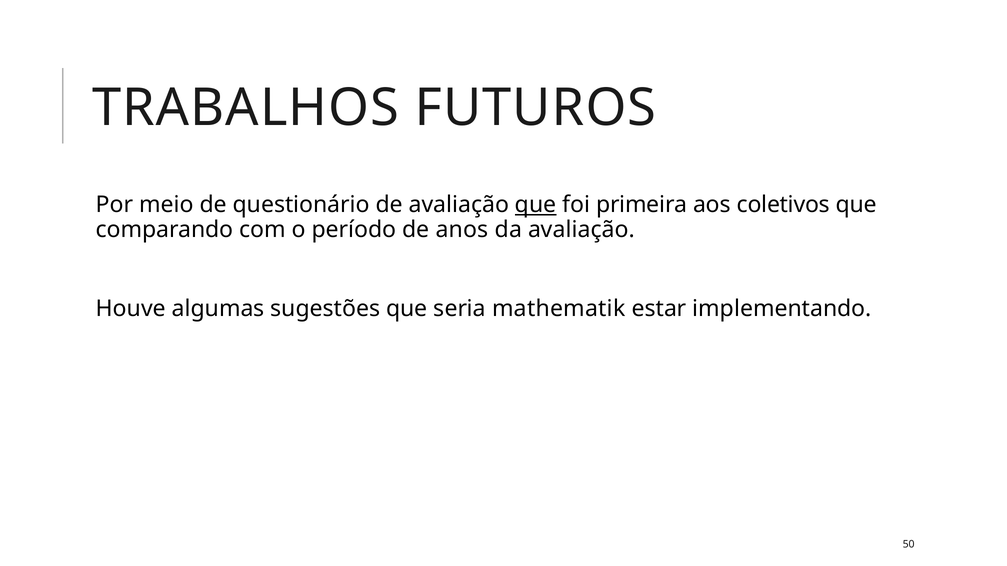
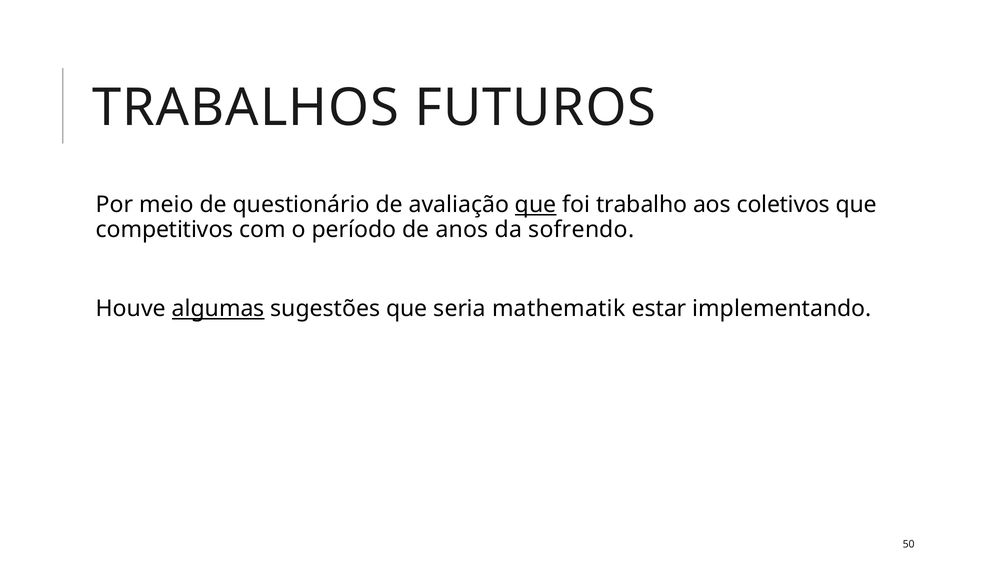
primeira: primeira -> trabalho (642, 205)
comparando: comparando -> competitivos (165, 230)
da avaliação: avaliação -> sofrendo (581, 230)
algumas underline: none -> present (218, 309)
